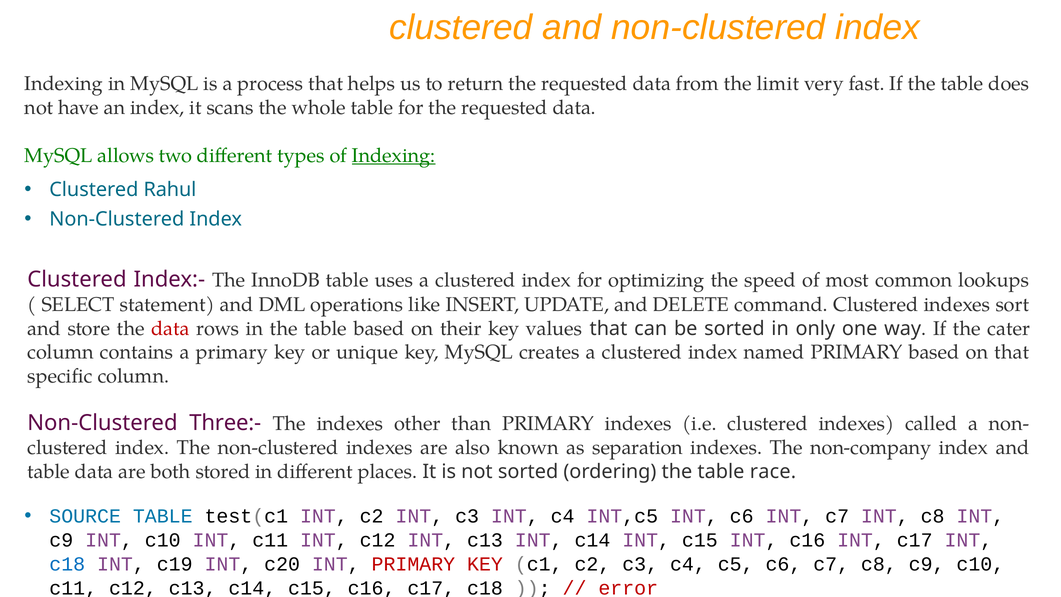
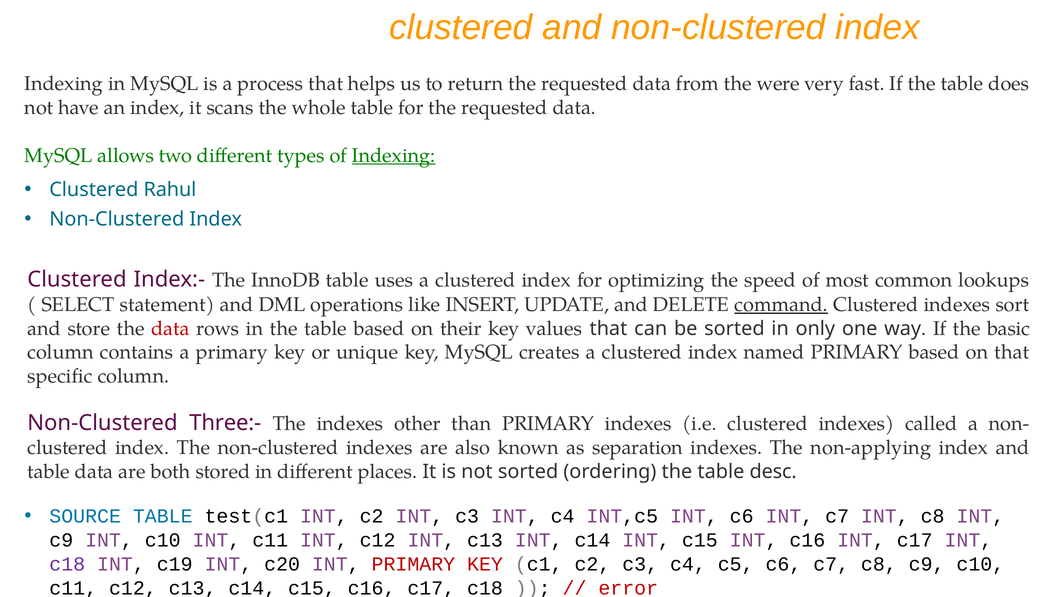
limit: limit -> were (778, 84)
command underline: none -> present (781, 305)
cater: cater -> basic (1009, 328)
non-company: non-company -> non-applying (871, 448)
race: race -> desc (773, 472)
c18 colour: blue -> purple (67, 564)
